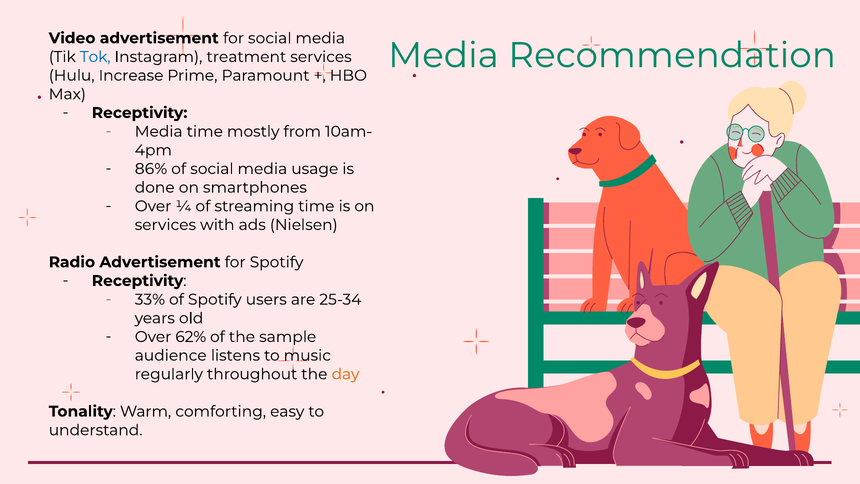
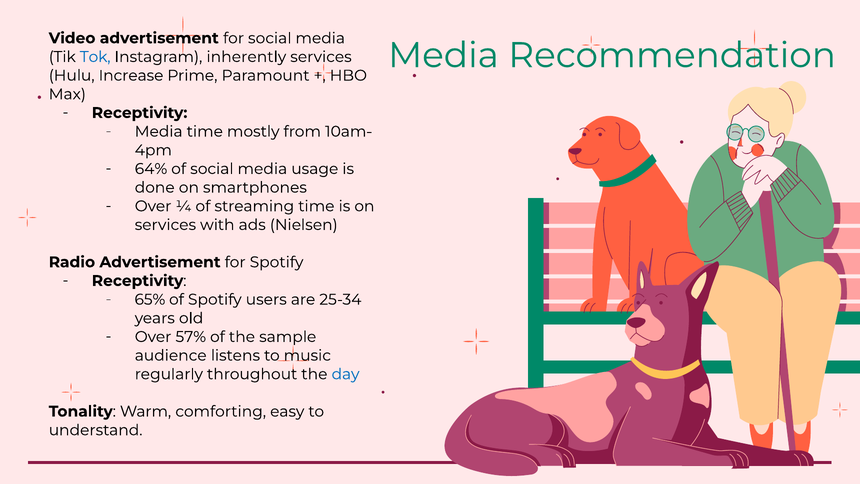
treatment: treatment -> inherently (246, 57)
86%: 86% -> 64% (151, 169)
33%: 33% -> 65% (150, 299)
62%: 62% -> 57% (191, 337)
day colour: orange -> blue (346, 374)
